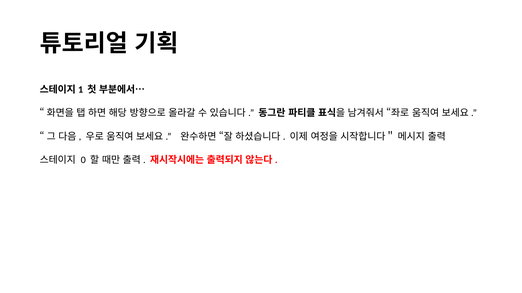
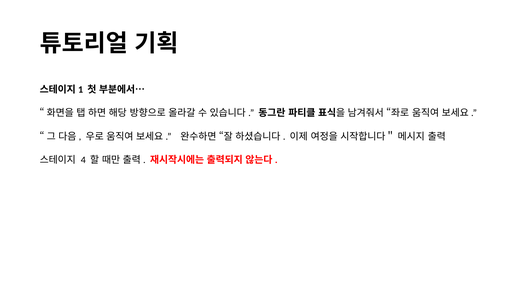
0: 0 -> 4 (83, 160)
